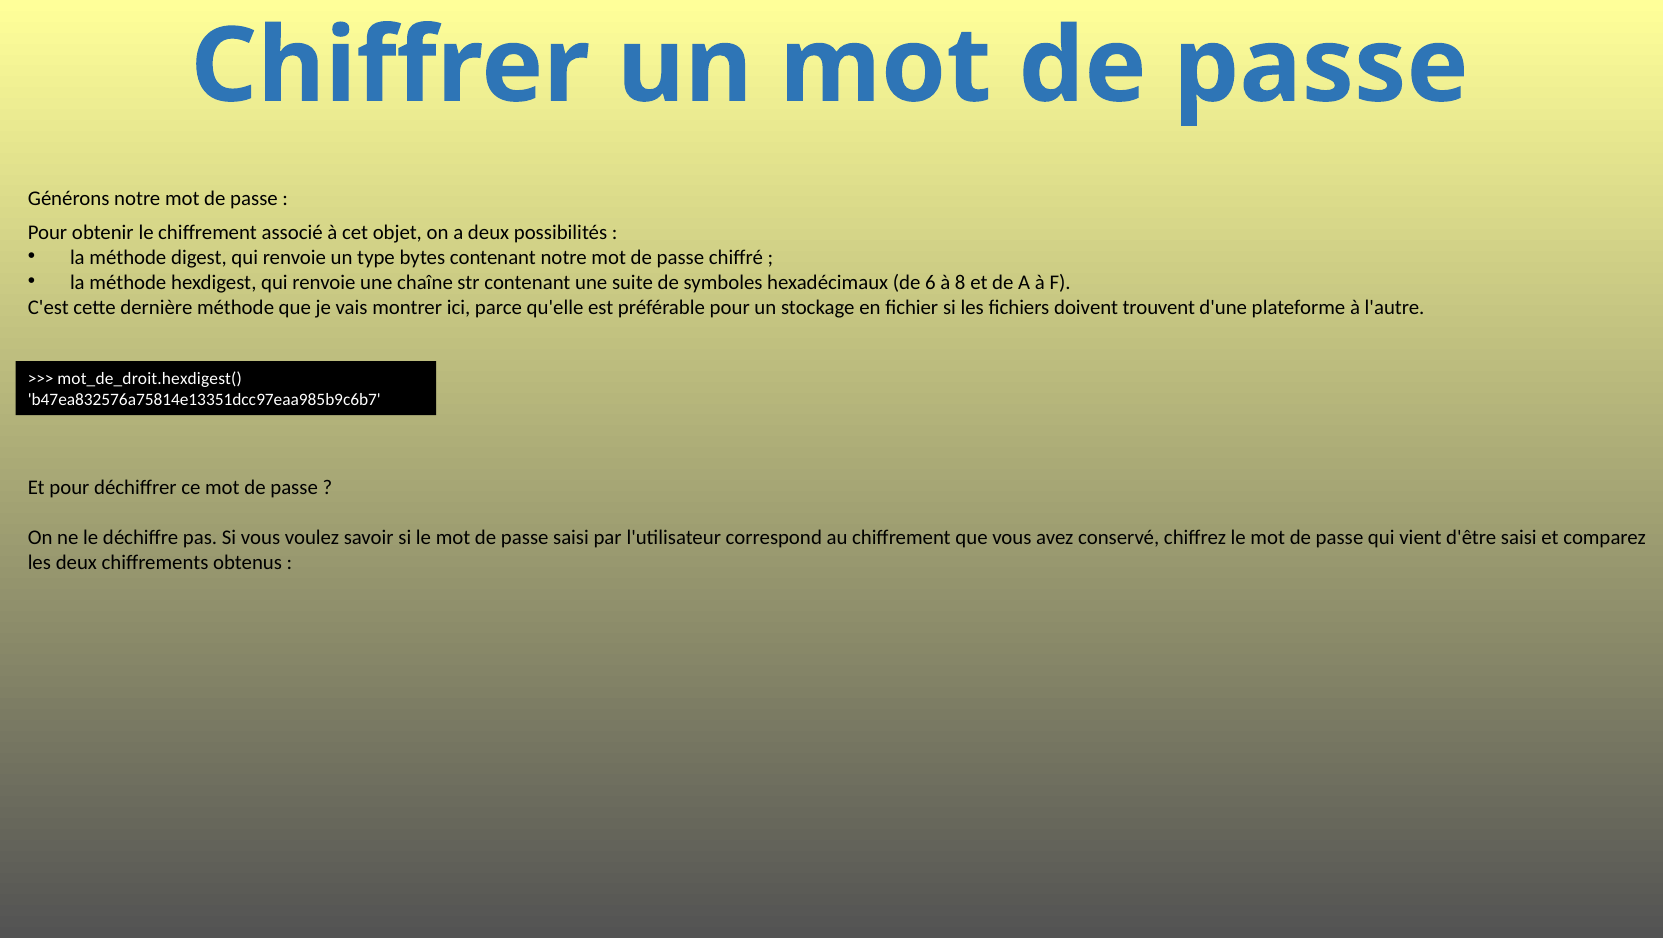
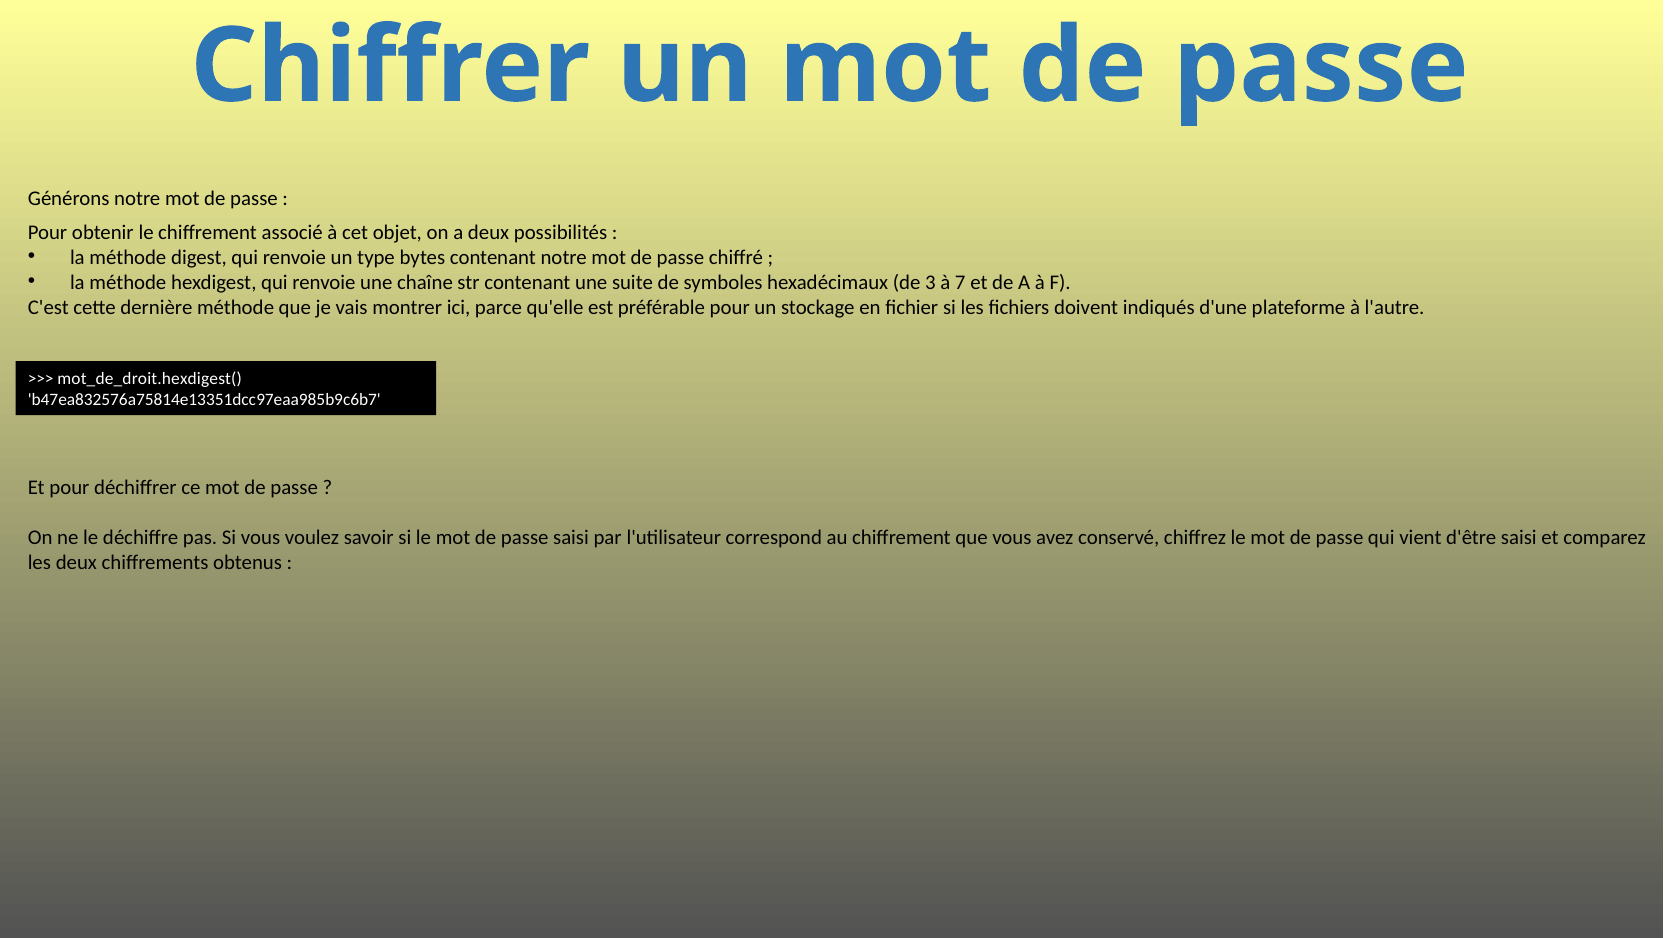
6: 6 -> 3 (930, 282)
8: 8 -> 7 (960, 282)
trouvent: trouvent -> indiqués (1159, 307)
